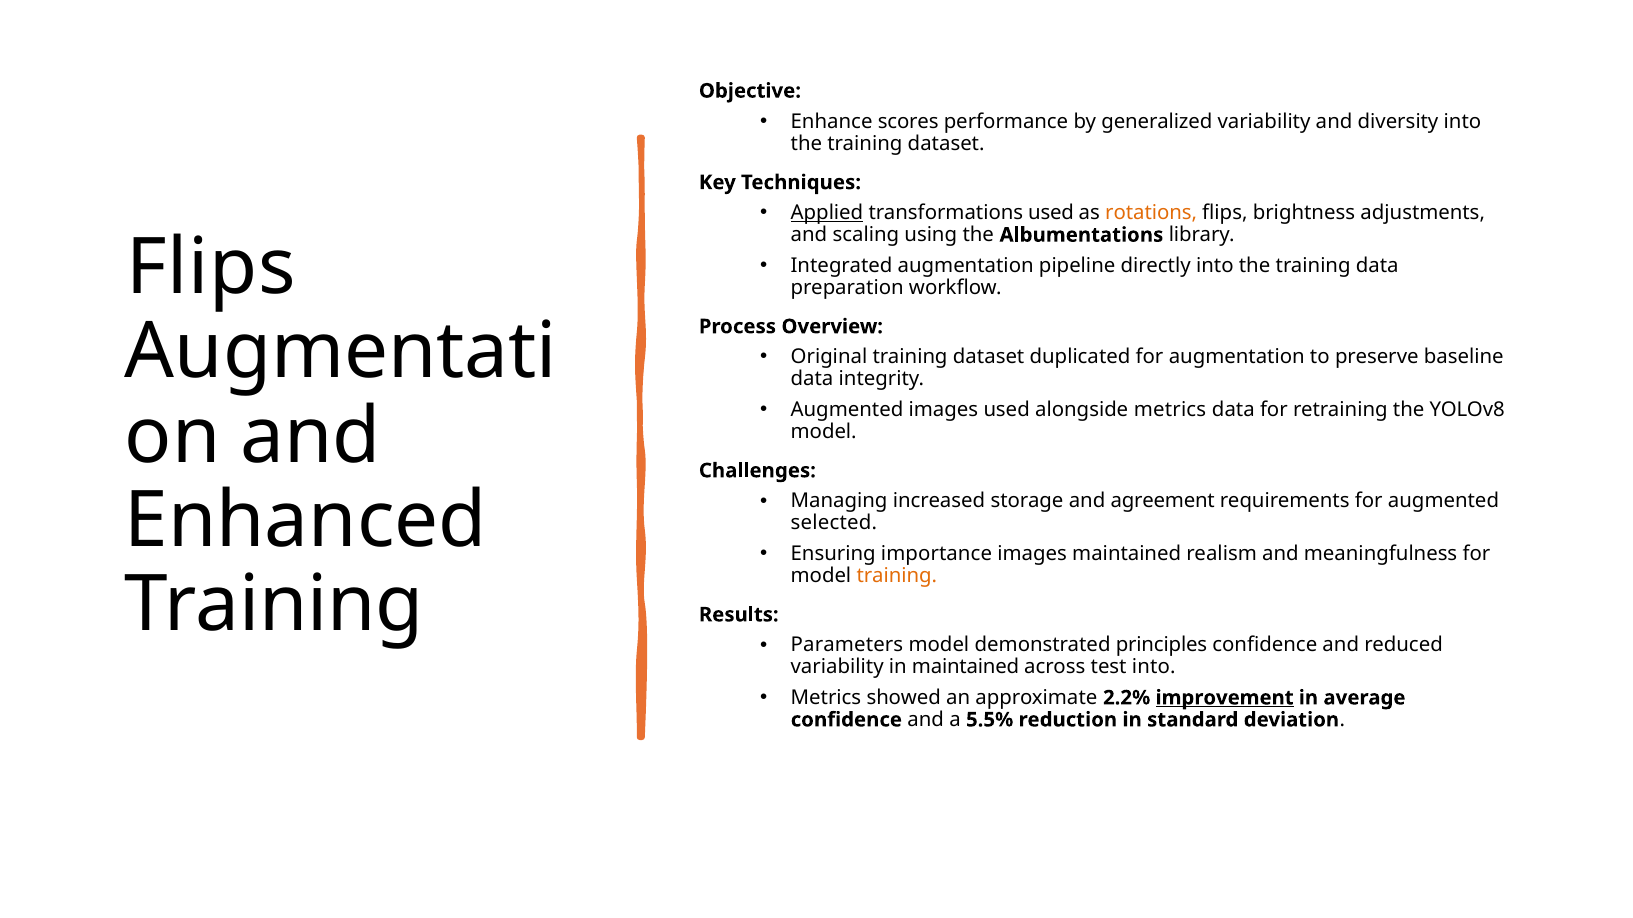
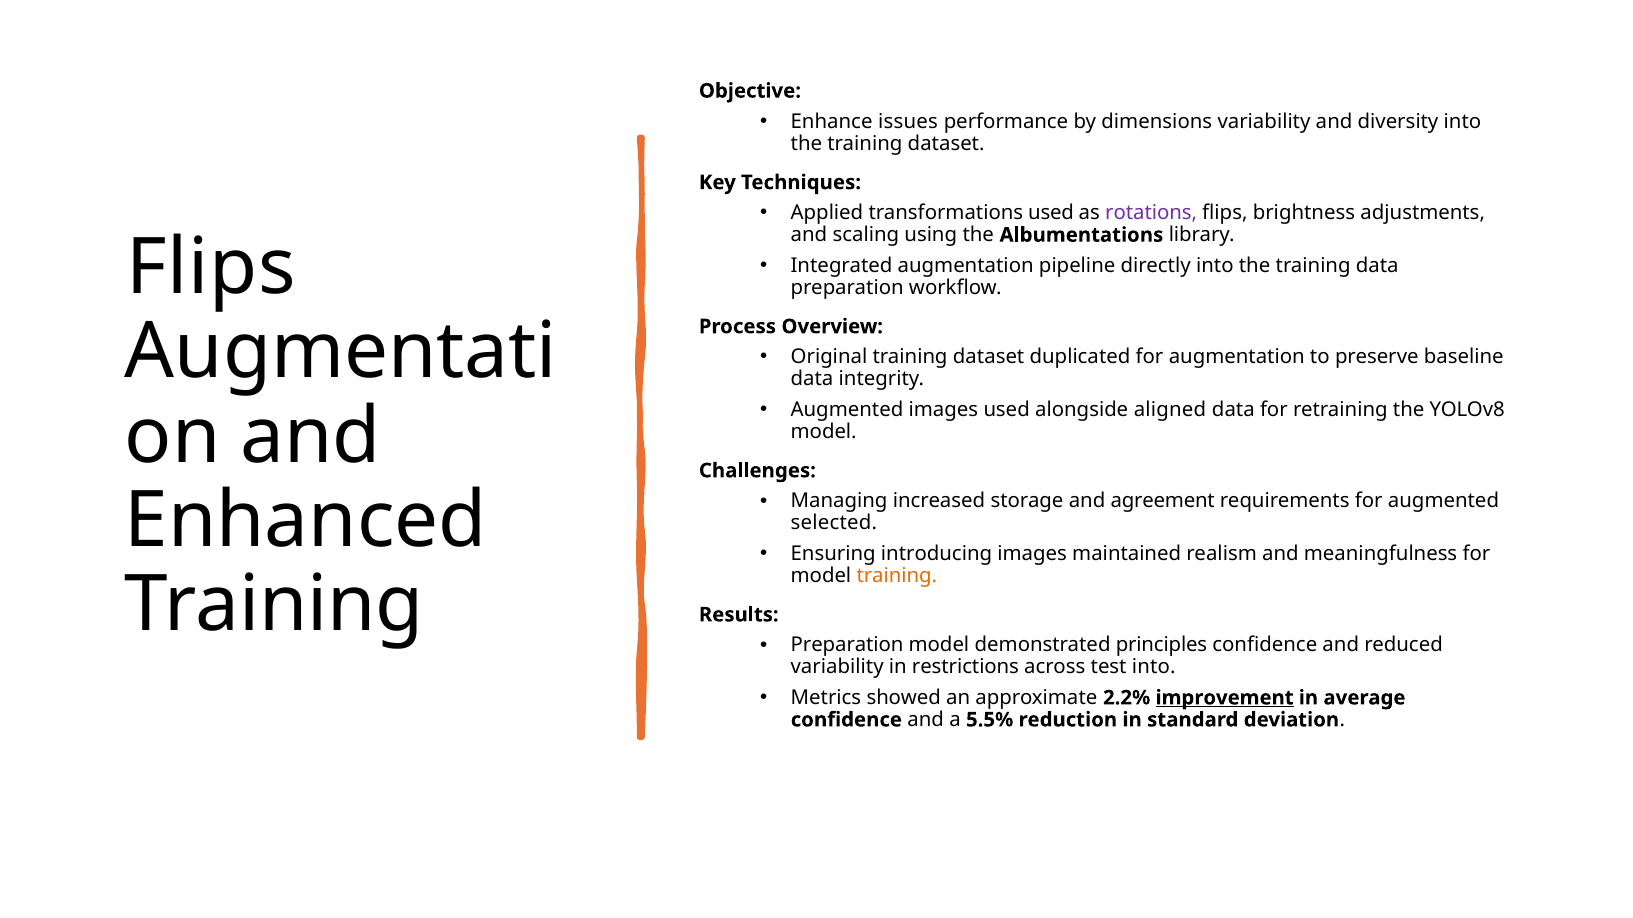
scores: scores -> issues (908, 121)
generalized: generalized -> dimensions (1157, 121)
Applied underline: present -> none (827, 213)
rotations colour: orange -> purple (1151, 213)
alongside metrics: metrics -> aligned (1170, 410)
importance: importance -> introducing (937, 554)
Parameters: Parameters -> Preparation (847, 646)
in maintained: maintained -> restrictions (965, 668)
